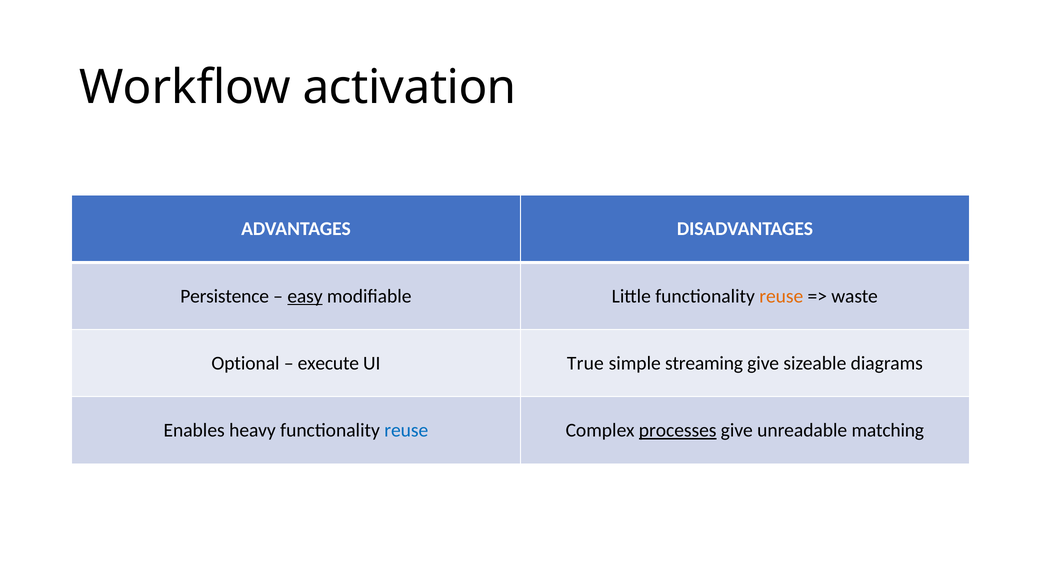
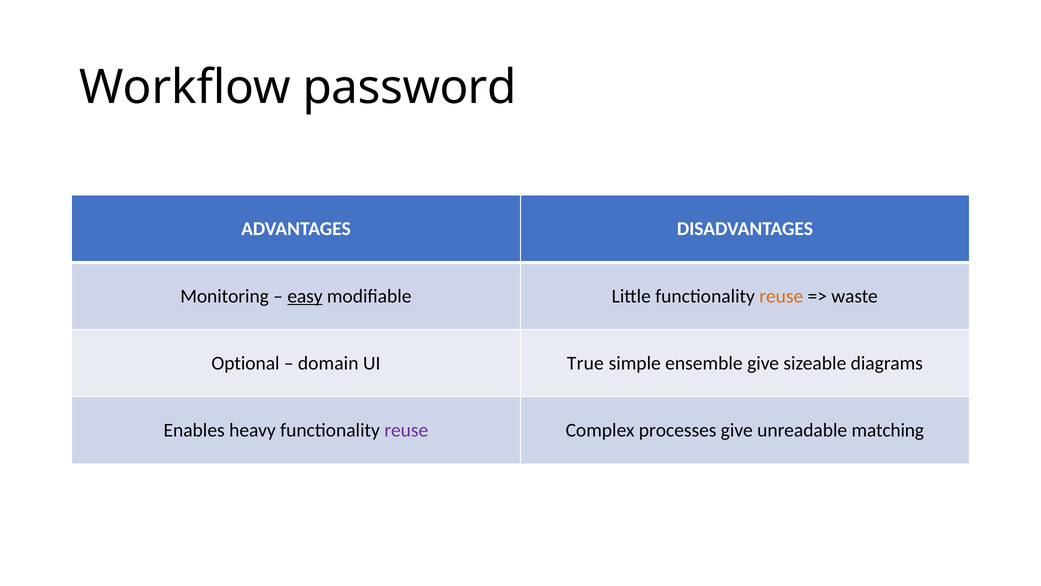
activation: activation -> password (410, 87)
Persistence: Persistence -> Monitoring (225, 296)
execute: execute -> domain (328, 363)
streaming: streaming -> ensemble (704, 363)
reuse colour: blue -> purple (406, 430)
processes underline: present -> none (678, 430)
